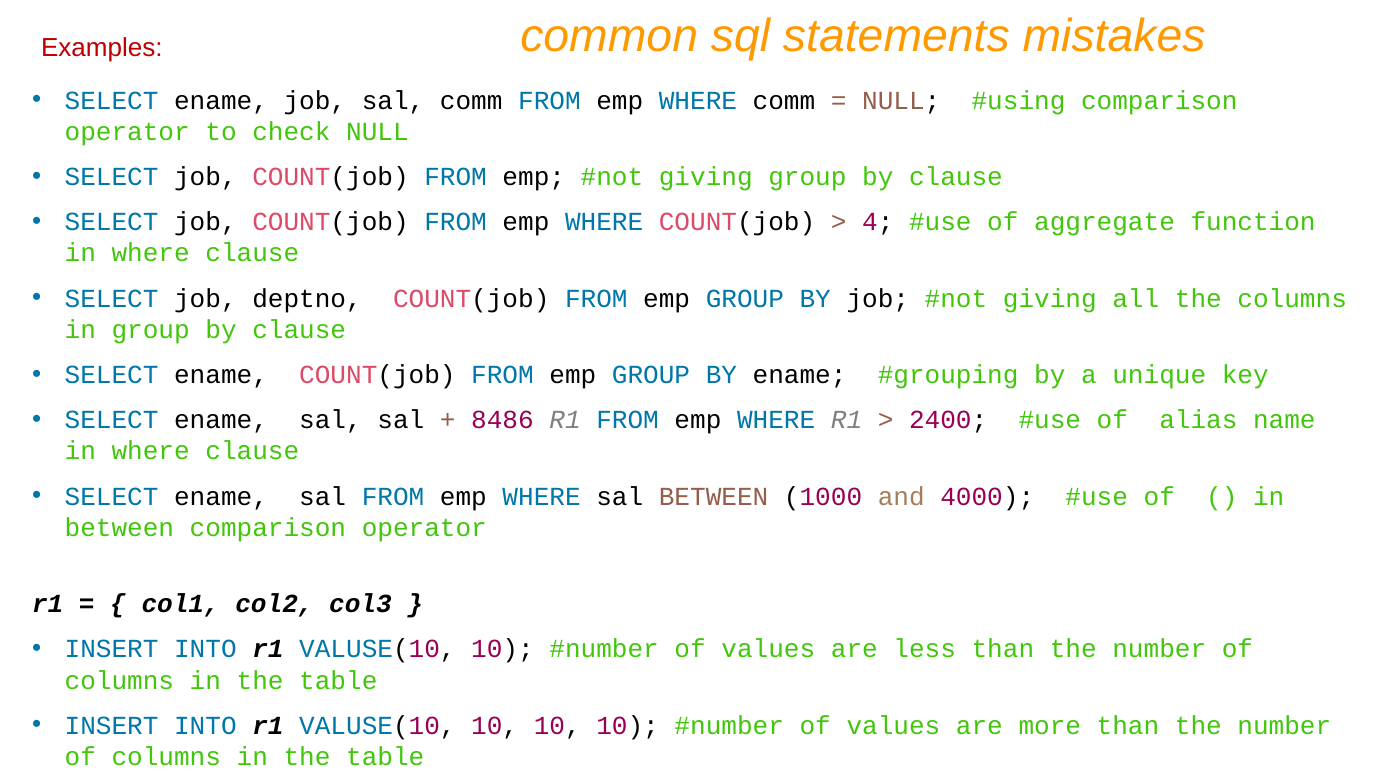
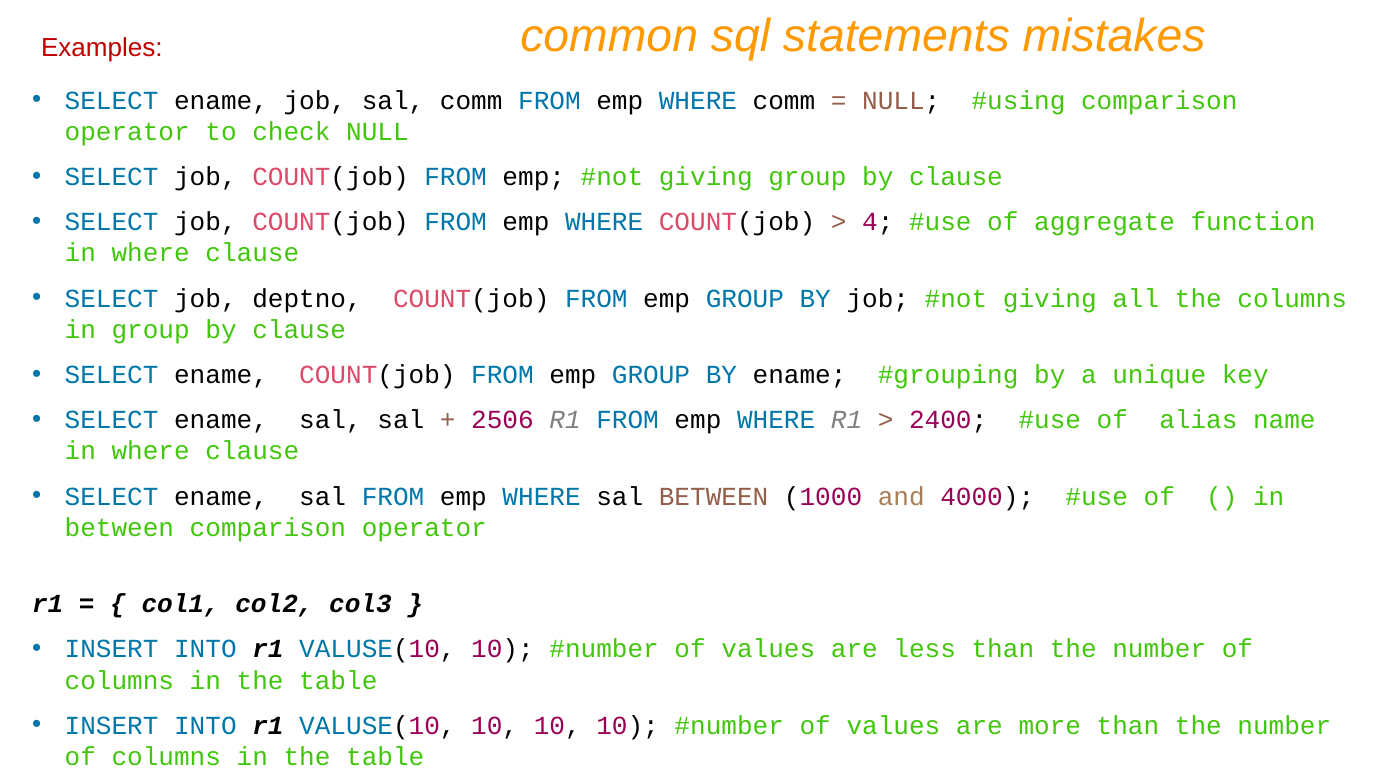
8486: 8486 -> 2506 (502, 420)
